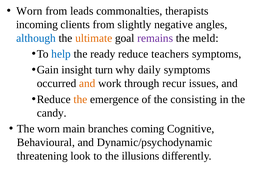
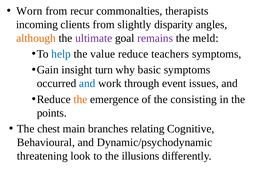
leads: leads -> recur (82, 11)
negative: negative -> disparity (174, 25)
although colour: blue -> orange (36, 38)
ultimate colour: orange -> purple (94, 38)
ready: ready -> value (103, 54)
daily: daily -> basic (149, 70)
and colour: orange -> blue (87, 83)
recur: recur -> event (174, 83)
candy: candy -> points (52, 113)
The worn: worn -> chest (49, 128)
coming: coming -> relating (148, 128)
